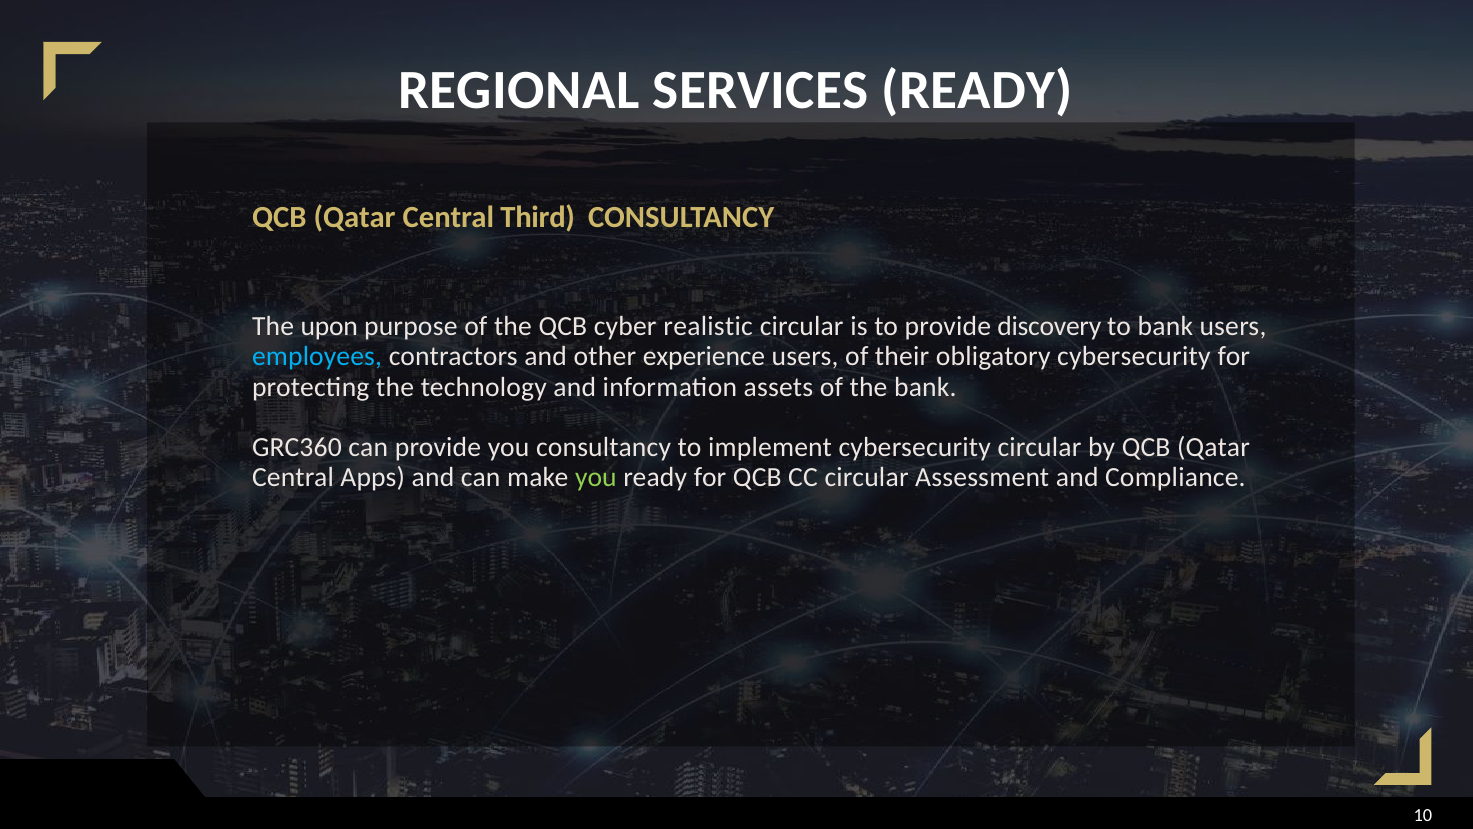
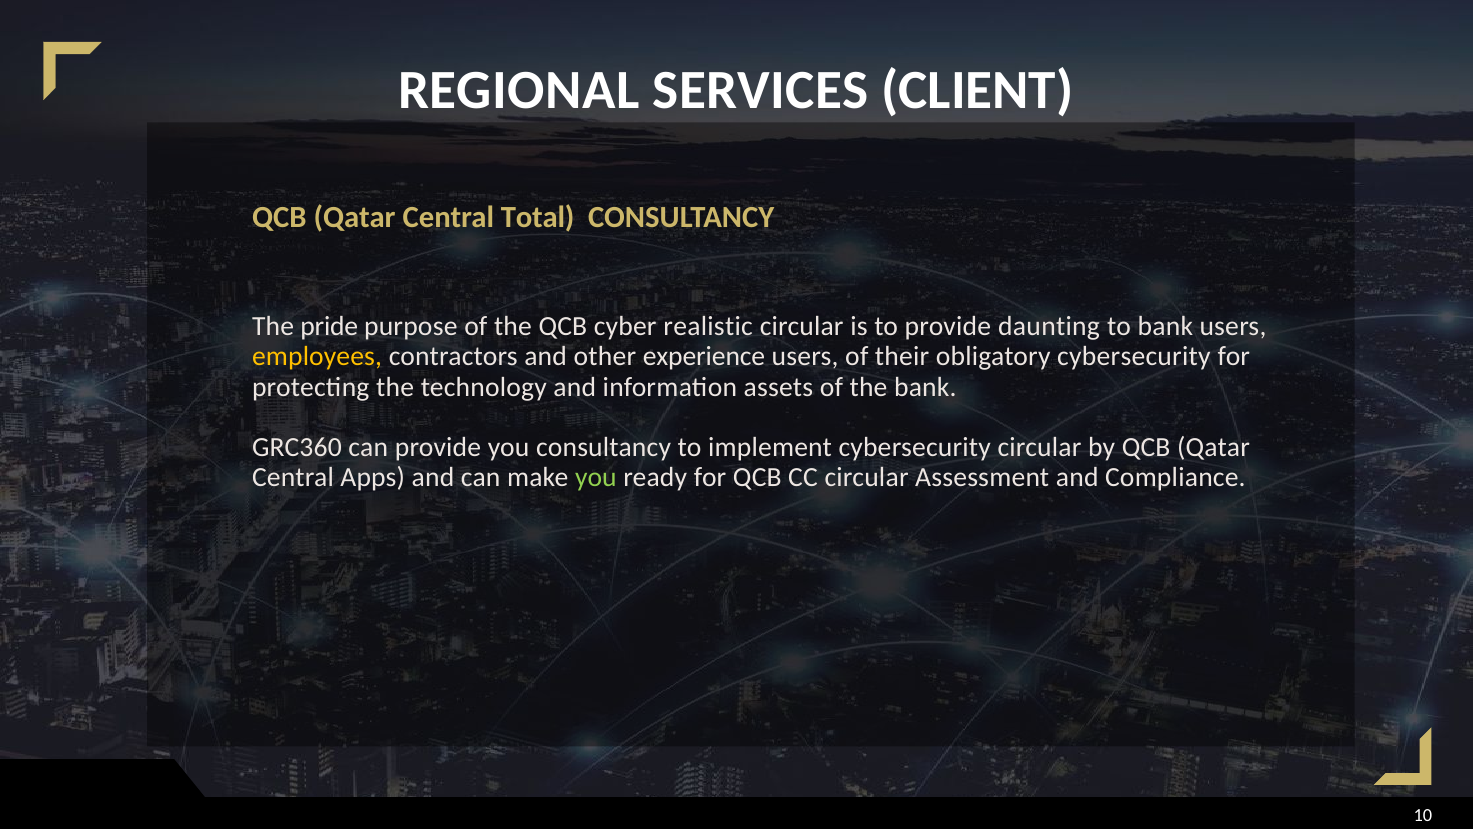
SERVICES READY: READY -> CLIENT (977, 90)
Third: Third -> Total (538, 217)
upon: upon -> pride (329, 326)
discovery: discovery -> daunting (1049, 326)
employees colour: light blue -> yellow (317, 357)
